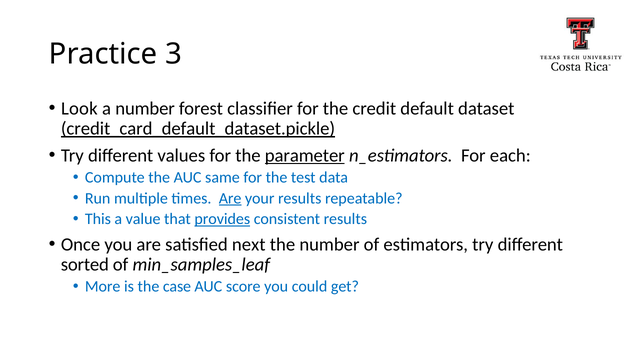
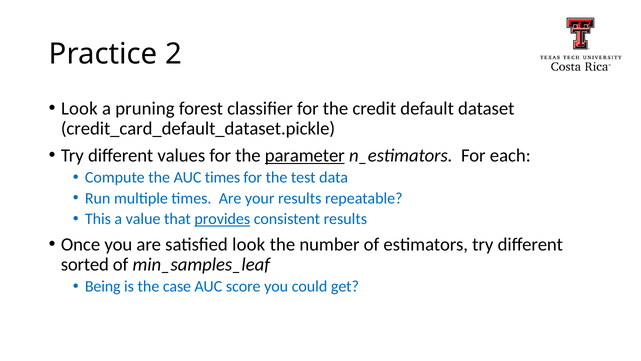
3: 3 -> 2 (174, 54)
a number: number -> pruning (145, 108)
credit_card_default_dataset.pickle underline: present -> none (198, 128)
AUC same: same -> times (223, 177)
Are underline: present -> none (230, 198)
satisfied next: next -> look (249, 244)
More: More -> Being (103, 286)
